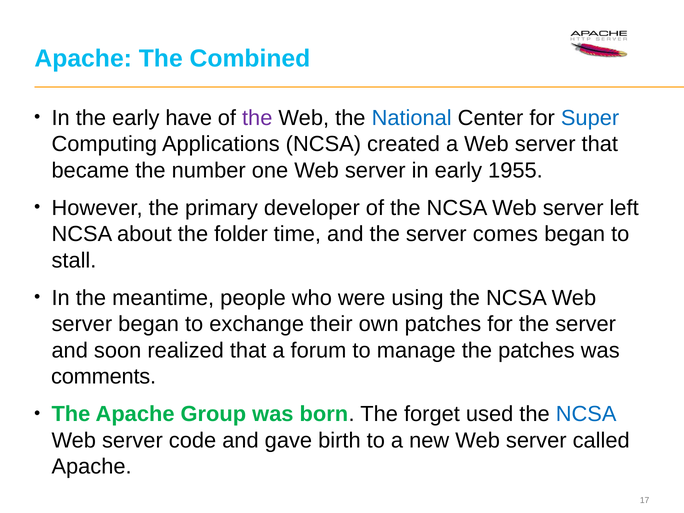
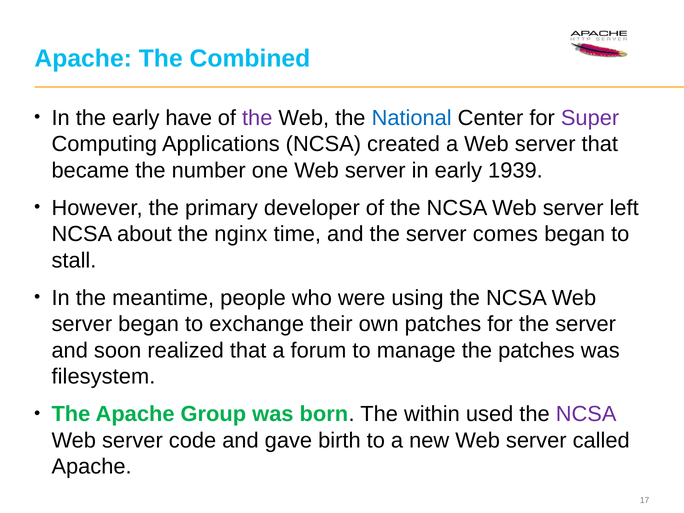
Super colour: blue -> purple (590, 118)
1955: 1955 -> 1939 (515, 170)
folder: folder -> nginx (241, 234)
comments: comments -> filesystem (103, 377)
forget: forget -> within (432, 414)
NCSA colour: blue -> purple (586, 414)
